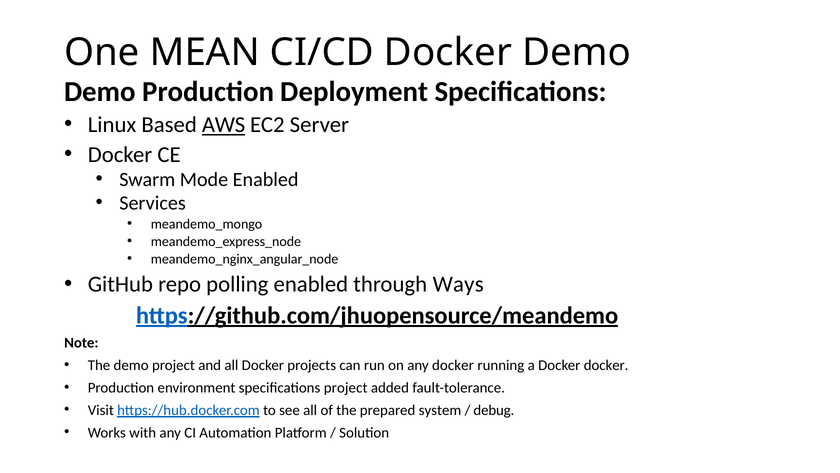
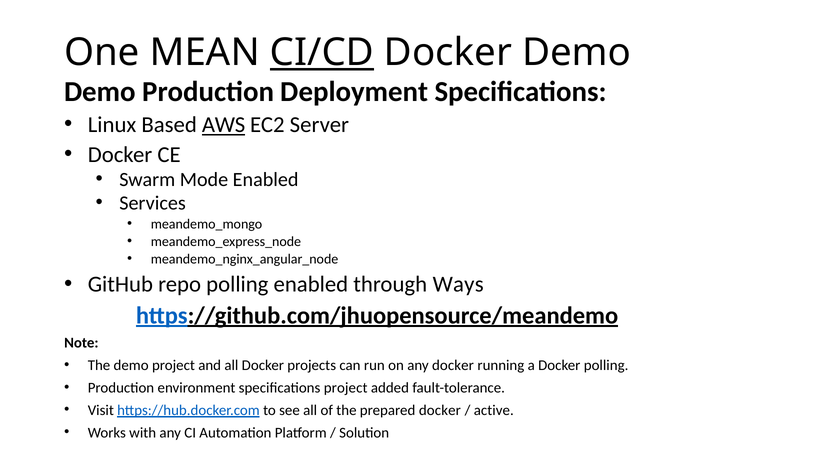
CI/CD underline: none -> present (322, 52)
Docker docker: docker -> polling (606, 365)
prepared system: system -> docker (440, 410)
debug: debug -> active (494, 410)
